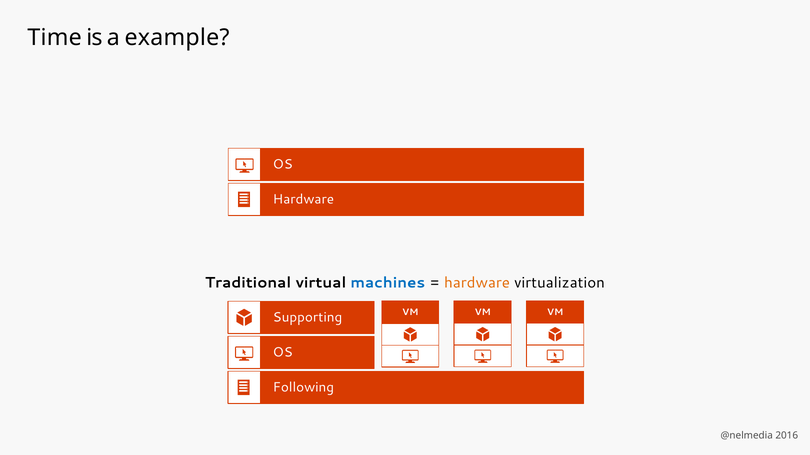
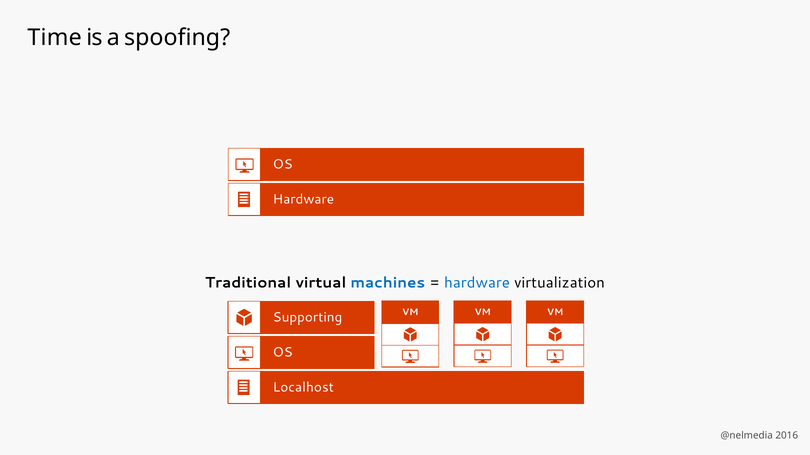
example: example -> spoofing (177, 38)
hardware colour: orange -> blue (477, 283)
Following: Following -> Localhost (303, 388)
